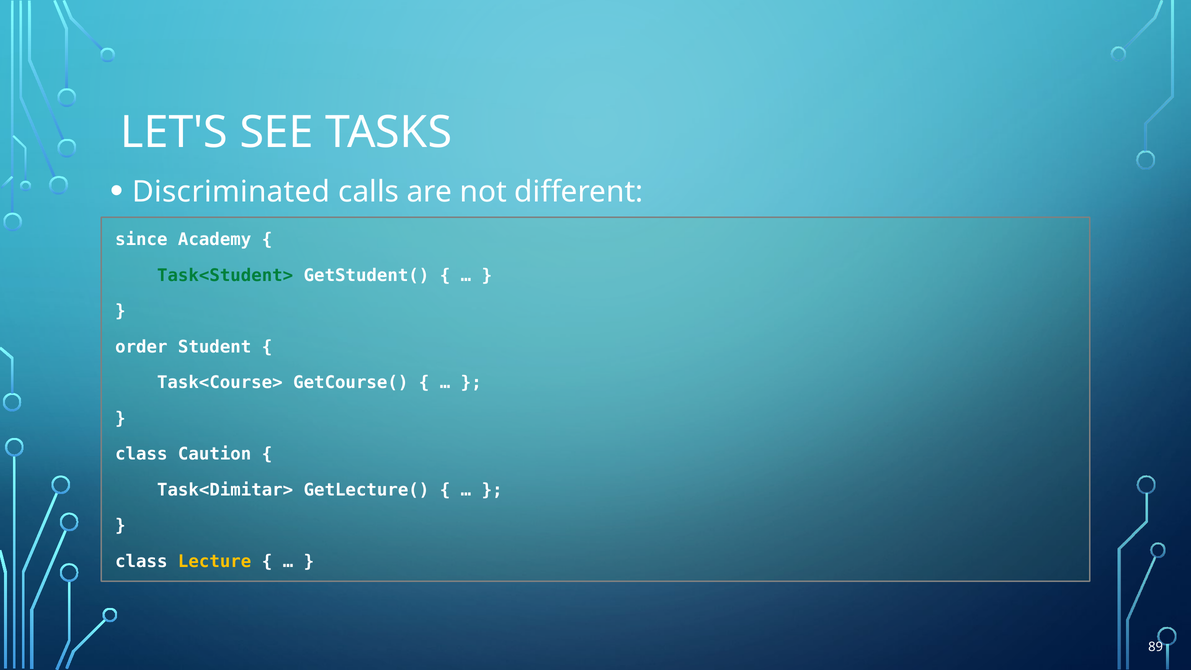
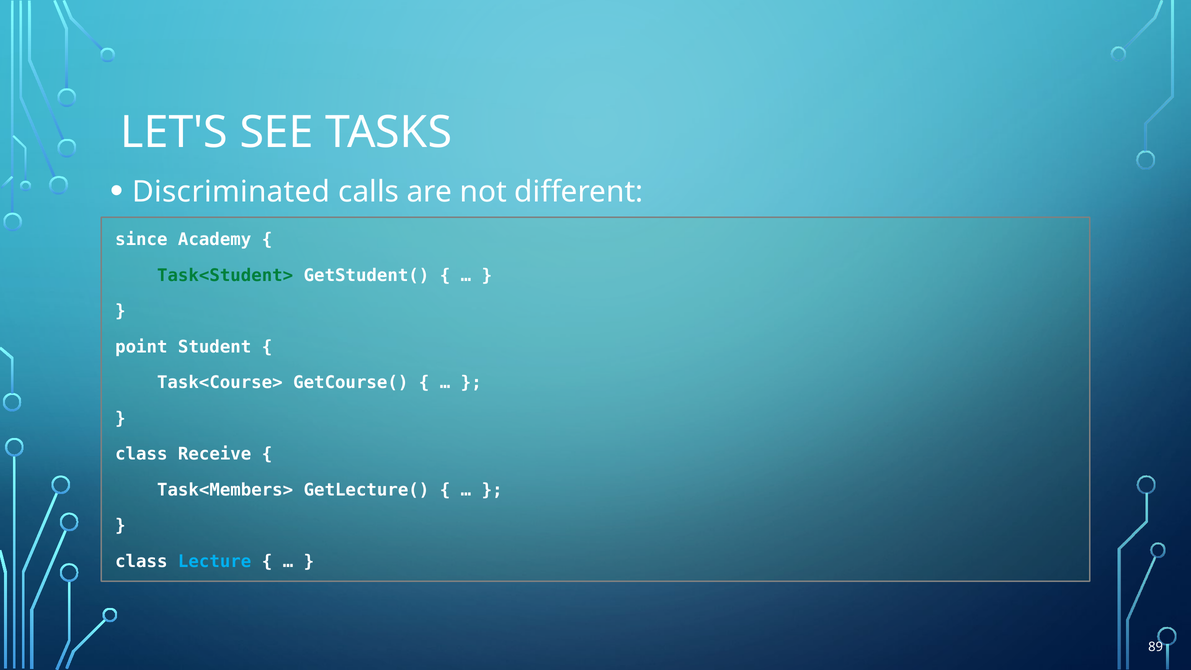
order: order -> point (141, 347)
Caution: Caution -> Receive (215, 454)
Task<Dimitar>: Task<Dimitar> -> Task<Members> (225, 490)
Lecture colour: yellow -> light blue (215, 561)
